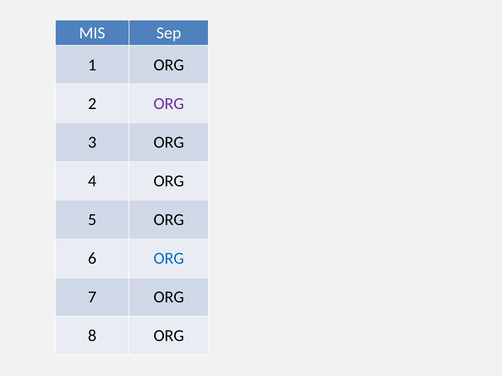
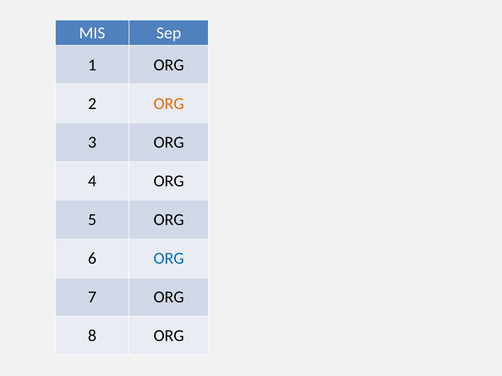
ORG colour: purple -> orange (169, 104)
